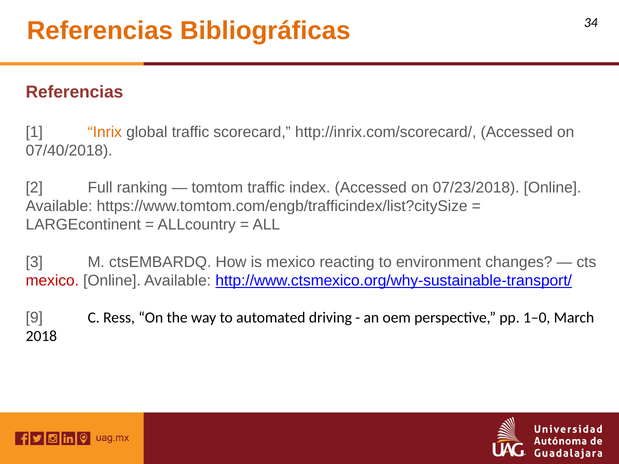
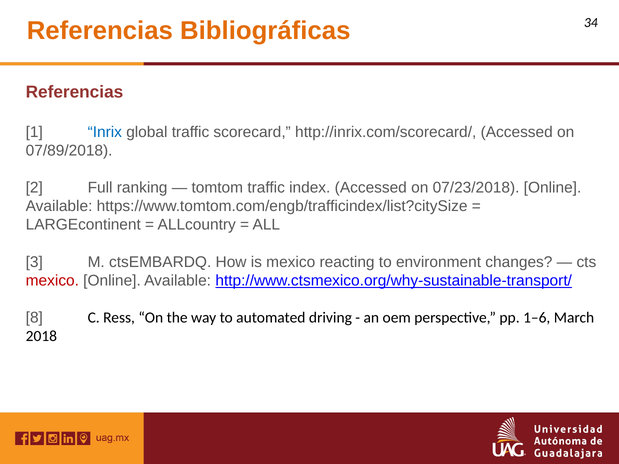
Inrix colour: orange -> blue (105, 132)
07/40/2018: 07/40/2018 -> 07/89/2018 (69, 151)
9: 9 -> 8 (34, 318)
1–0: 1–0 -> 1–6 (537, 318)
